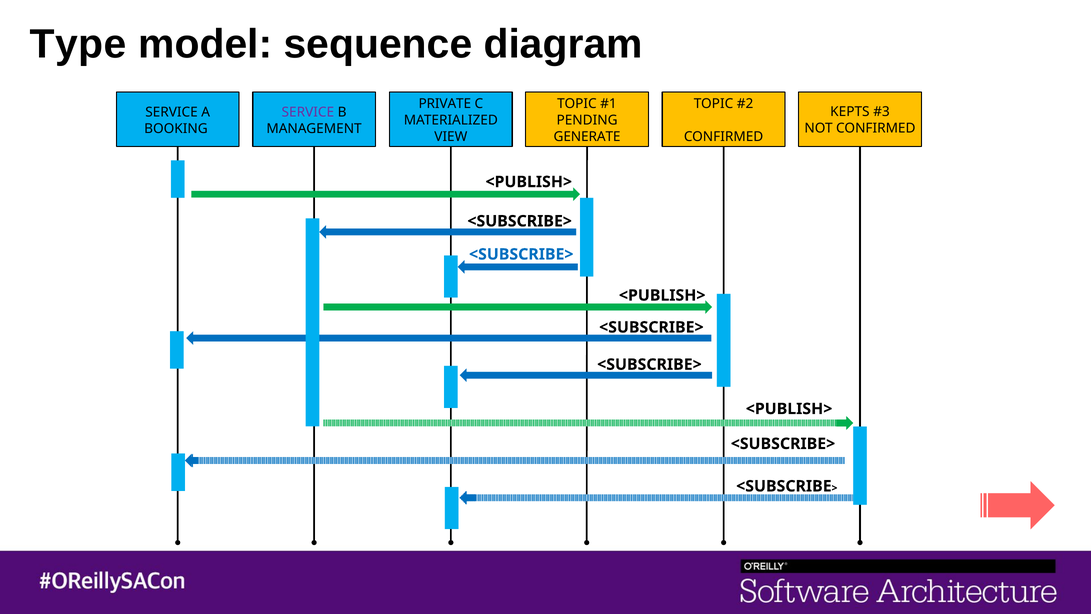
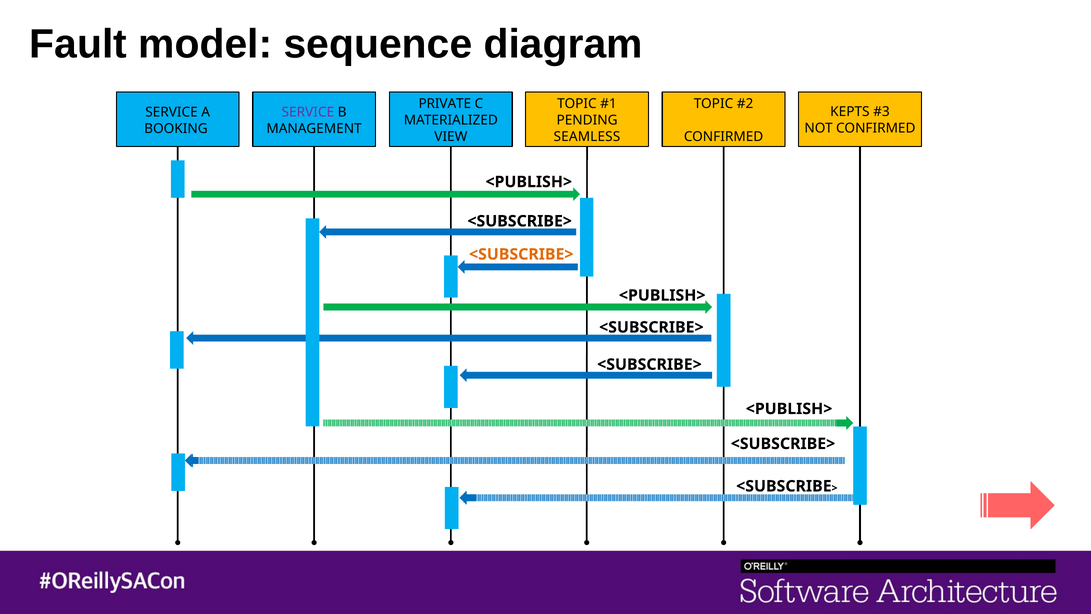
Type: Type -> Fault (78, 44)
GENERATE: GENERATE -> SEAMLESS (587, 136)
<SUBSCRIBE> colour: blue -> orange (521, 254)
